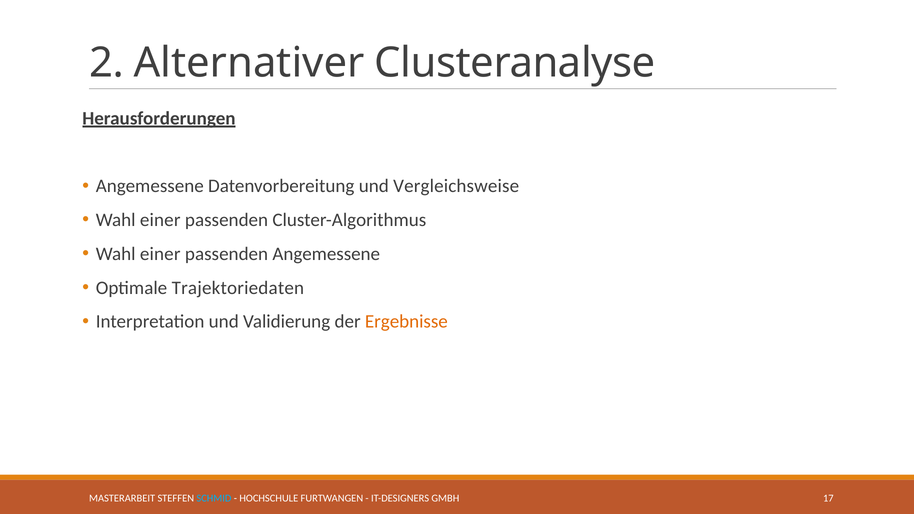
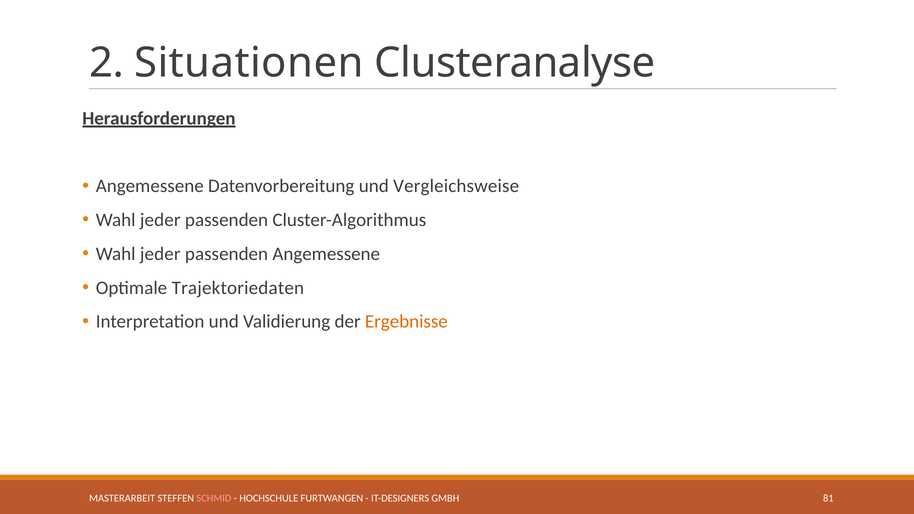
Alternativer: Alternativer -> Situationen (249, 63)
einer: einer -> jeder (160, 220)
einer: einer -> jeder (160, 254)
SCHMID colour: light blue -> pink (214, 498)
17: 17 -> 81 (828, 498)
